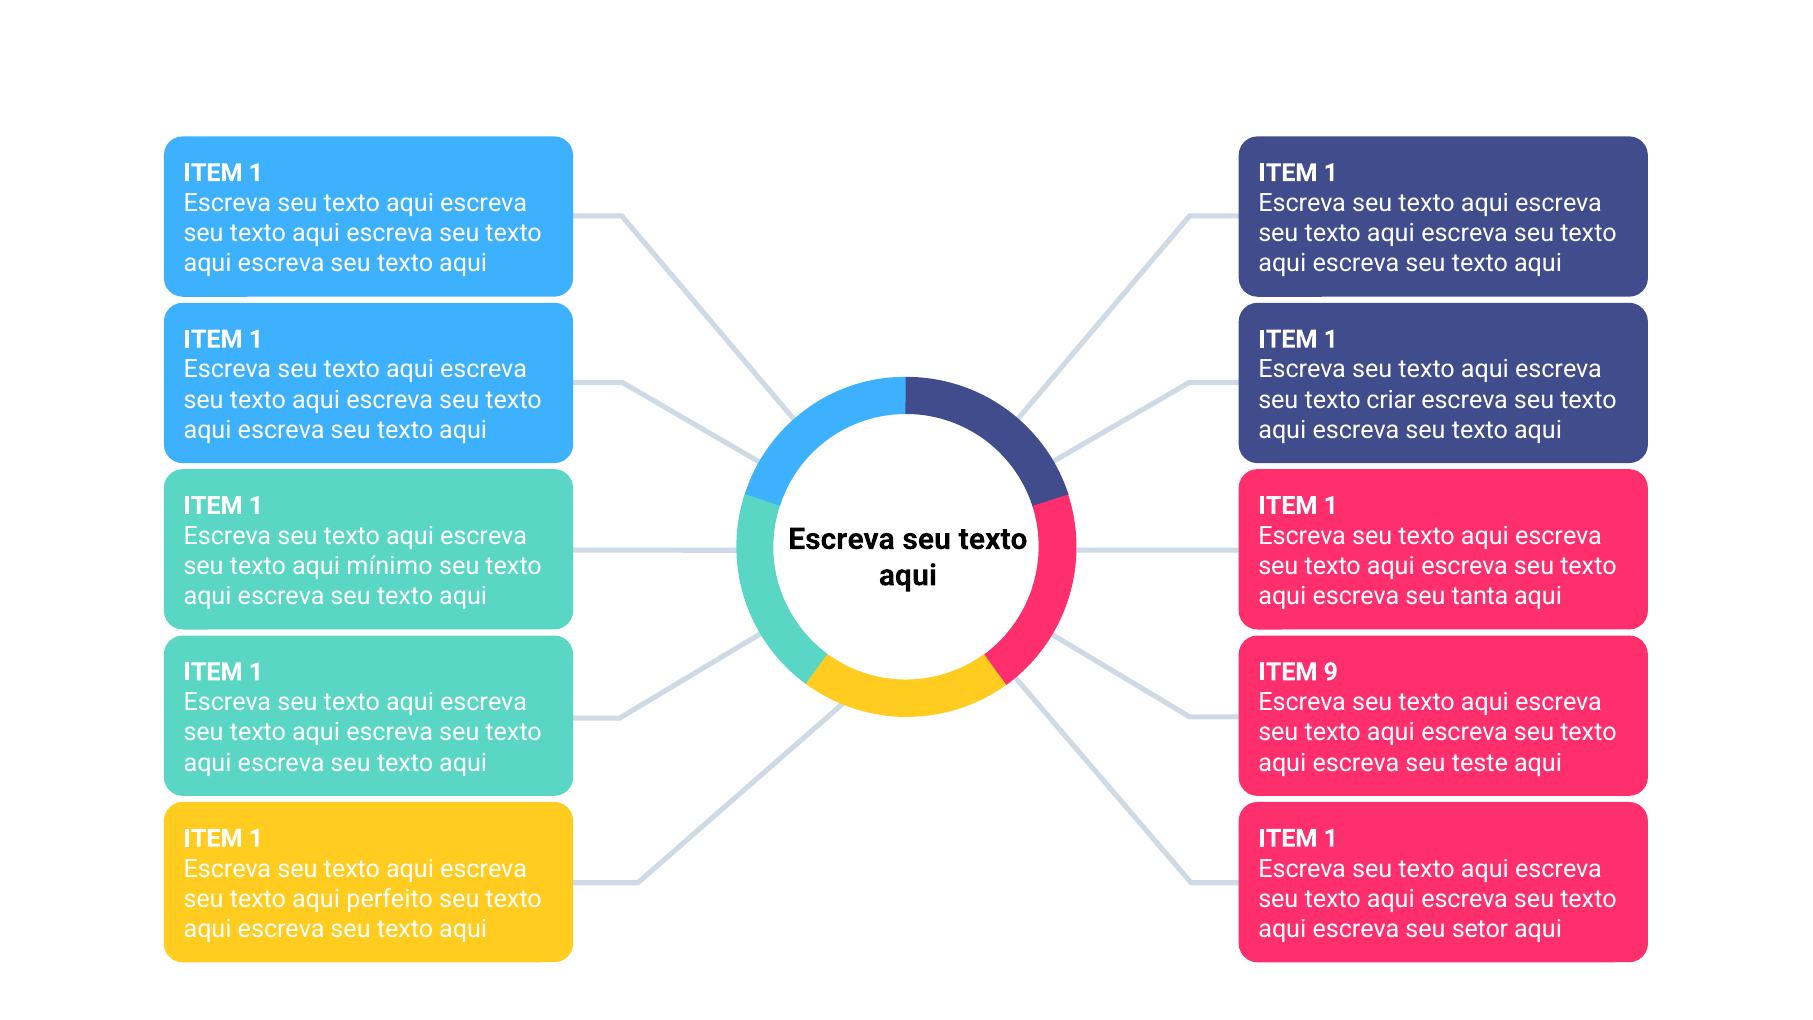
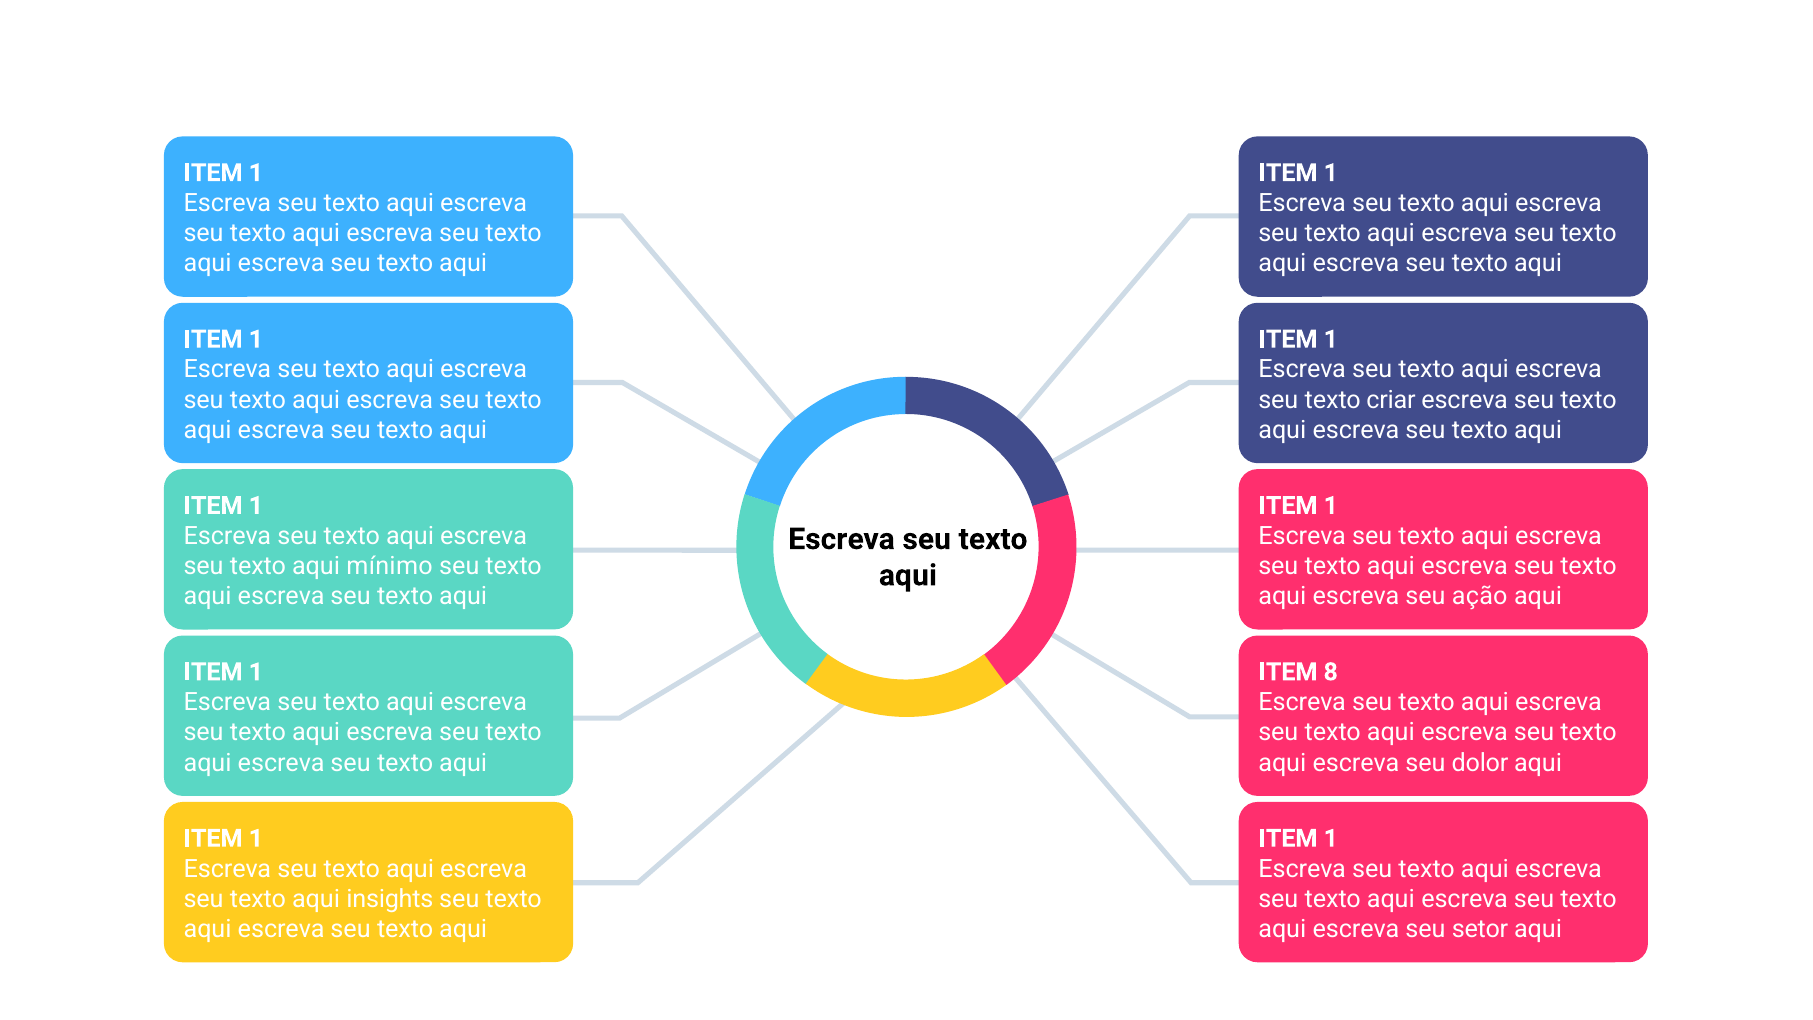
tanta: tanta -> ação (1480, 596)
9: 9 -> 8 (1331, 672)
teste: teste -> dolor (1480, 763)
perfeito: perfeito -> insights (390, 899)
